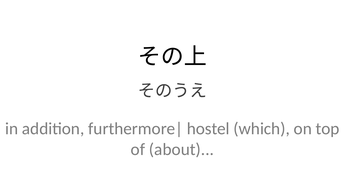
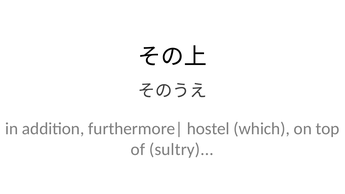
about: about -> sultry (181, 150)
